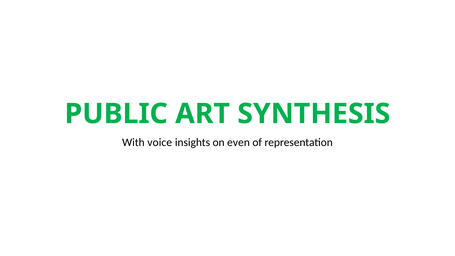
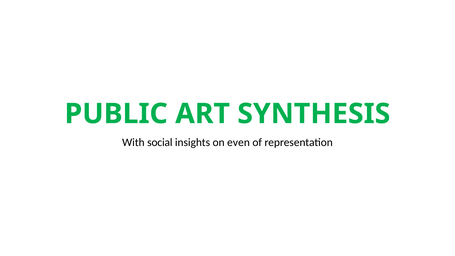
voice: voice -> social (160, 142)
